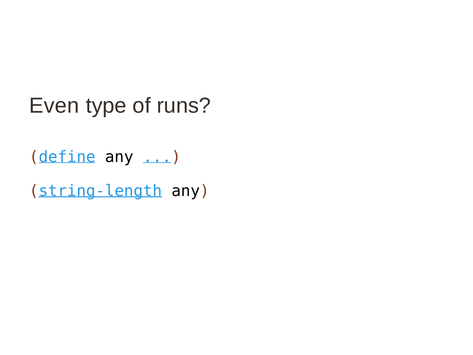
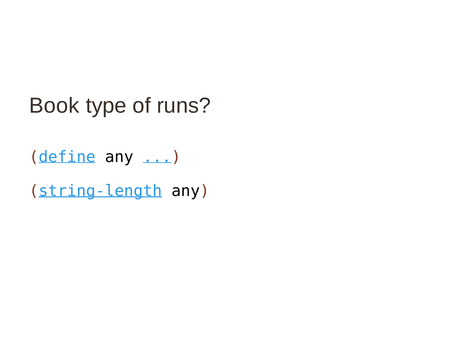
Even: Even -> Book (54, 106)
